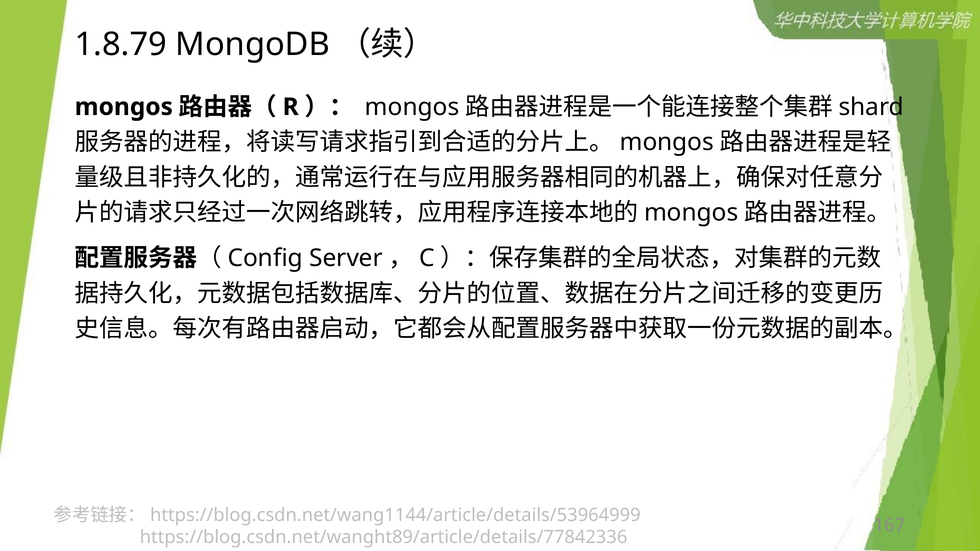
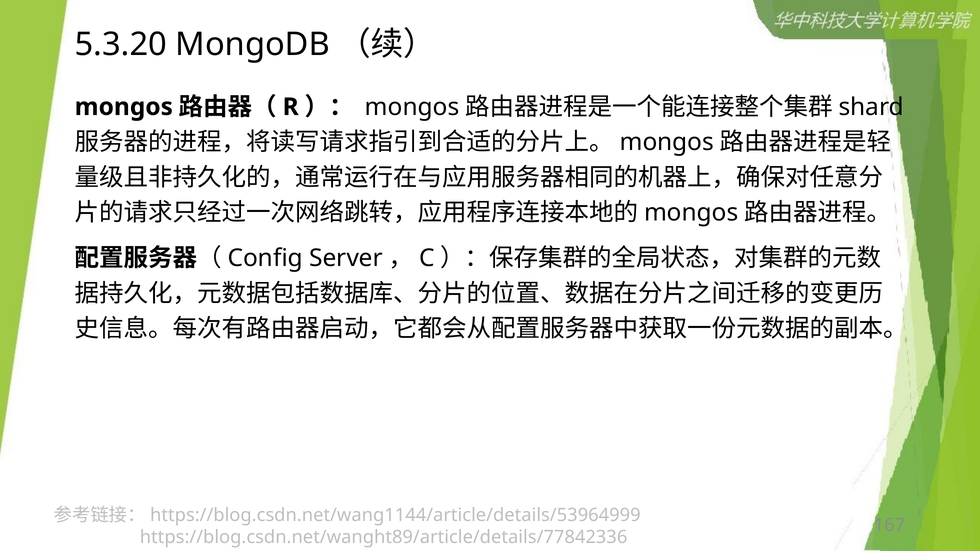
1.8.79: 1.8.79 -> 5.3.20 (121, 45)
